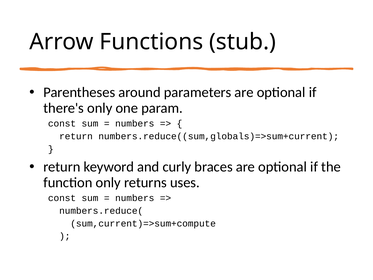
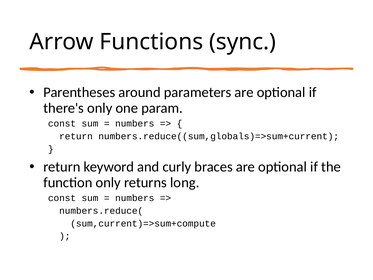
stub: stub -> sync (243, 42)
uses: uses -> long (185, 182)
